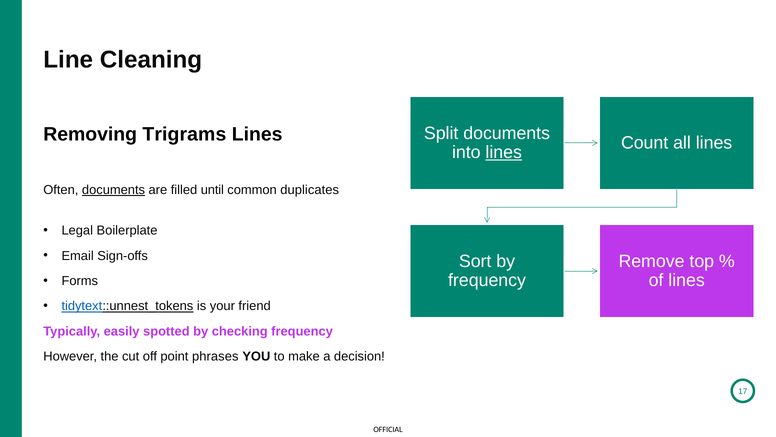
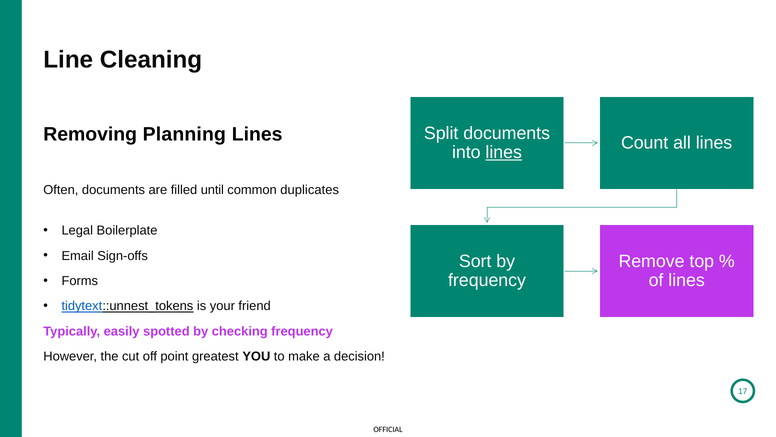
Trigrams: Trigrams -> Planning (184, 134)
documents underline: present -> none (114, 190)
phrases: phrases -> greatest (215, 356)
